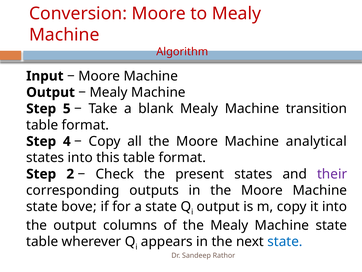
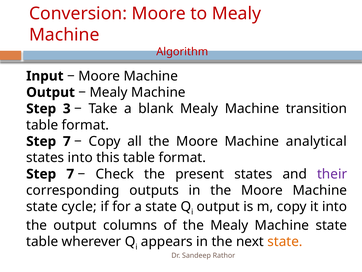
5: 5 -> 3 (67, 109)
4: 4 -> 7 (67, 141)
2: 2 -> 7 (70, 174)
bove: bove -> cycle (79, 206)
state colour: blue -> orange (285, 241)
